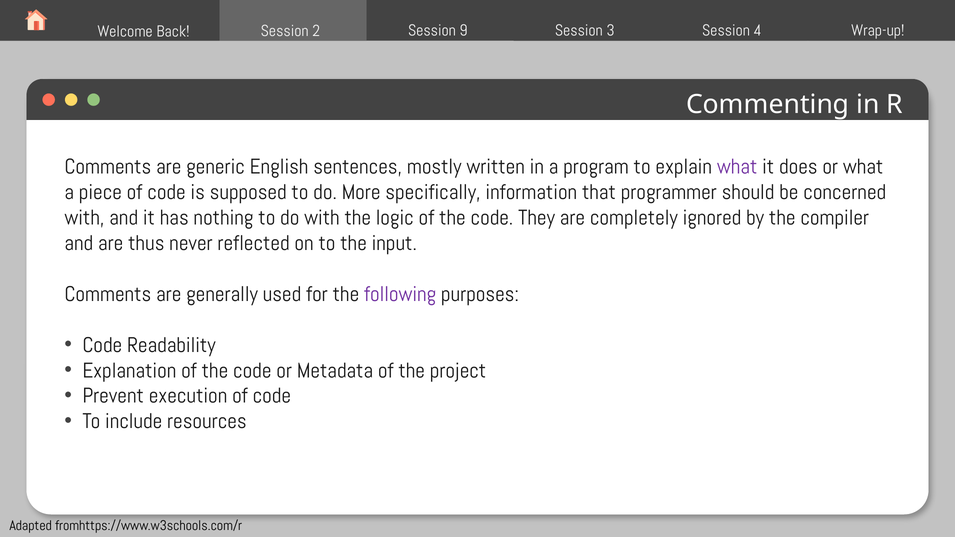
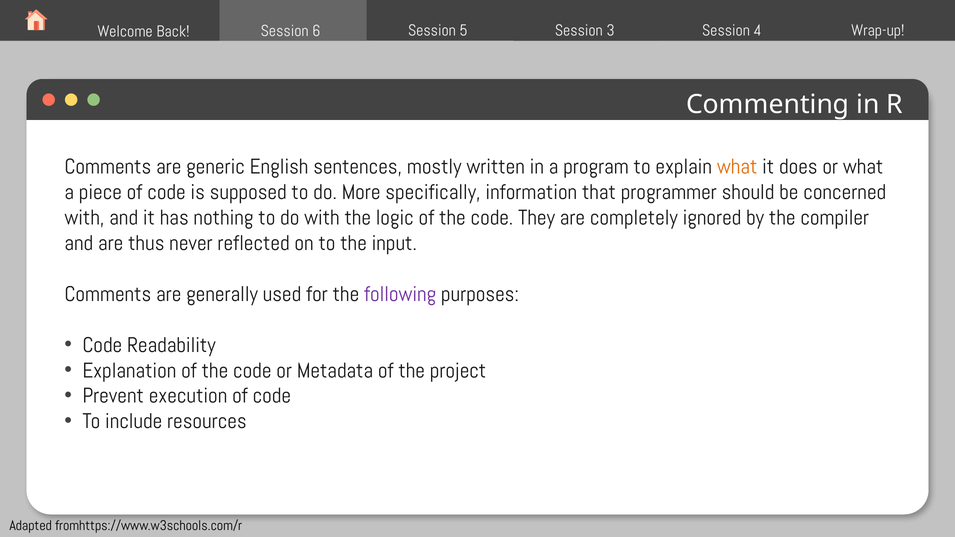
2: 2 -> 6 (316, 31)
9: 9 -> 5 (464, 30)
what colour: purple -> orange (737, 167)
